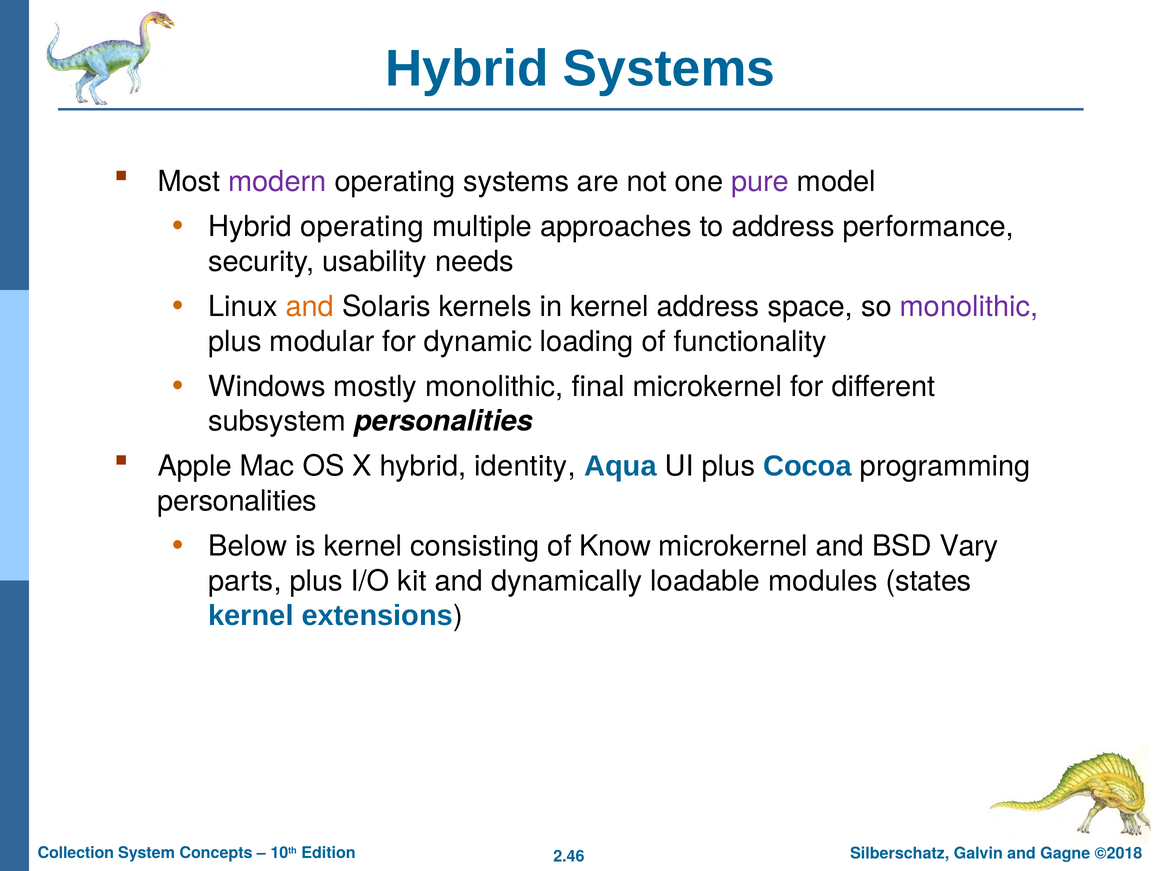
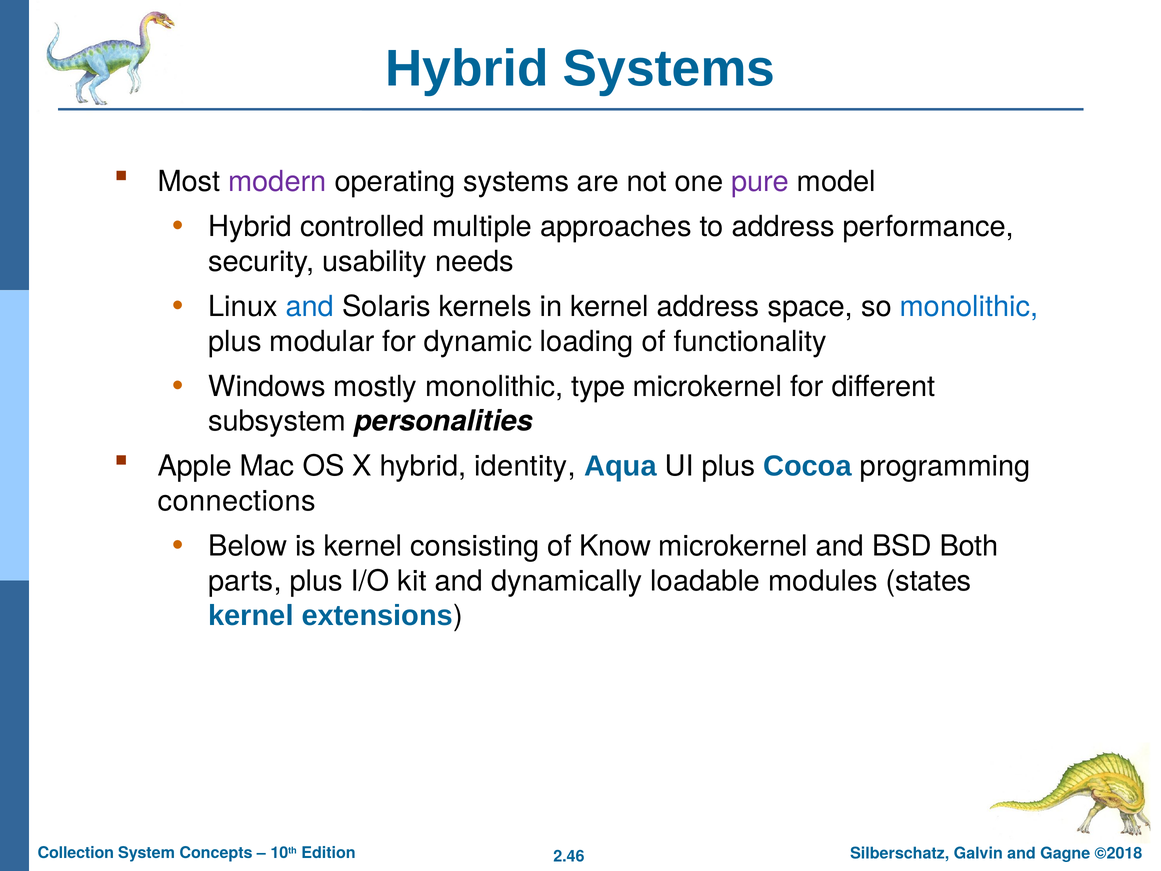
Hybrid operating: operating -> controlled (362, 227)
and colour: orange -> blue (310, 307)
monolithic colour: purple -> blue (969, 307)
final: final -> type (598, 386)
personalities: personalities -> connections (237, 501)
Vary: Vary -> Both (969, 546)
